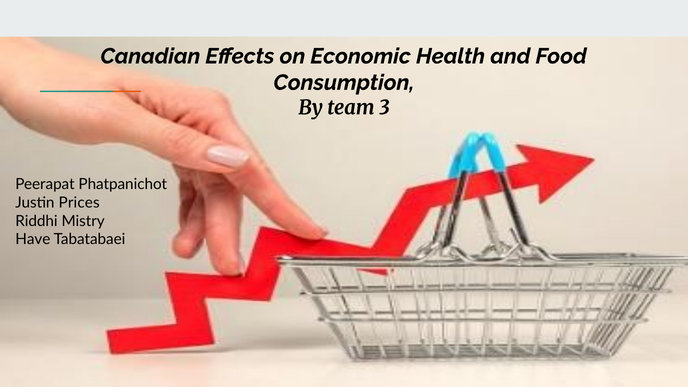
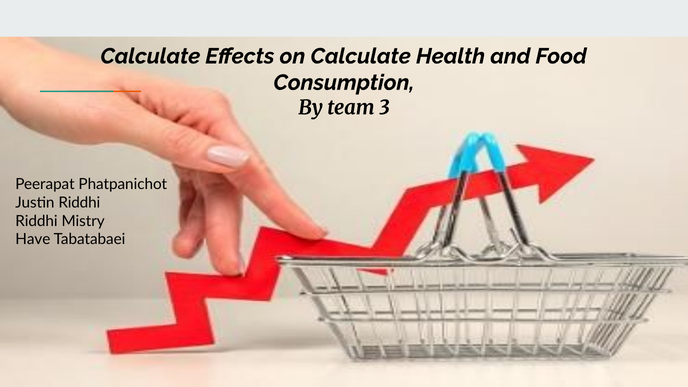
Canadian: Canadian -> Calculate (150, 56)
on Economic: Economic -> Calculate (361, 56)
Justin Prices: Prices -> Riddhi (79, 203)
